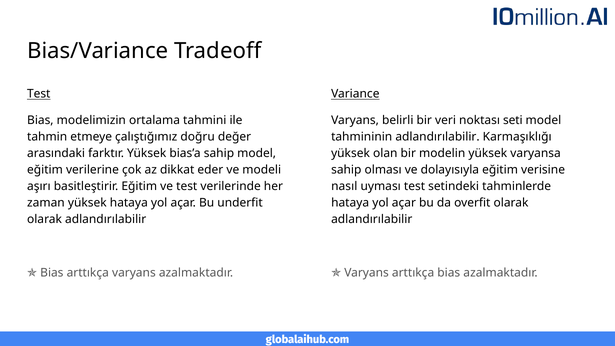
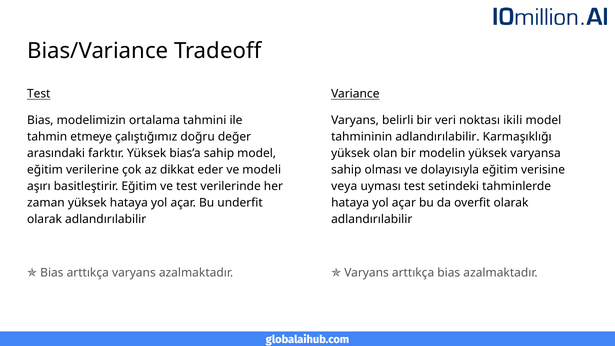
seti: seti -> ikili (513, 121)
nasıl: nasıl -> veya (344, 186)
